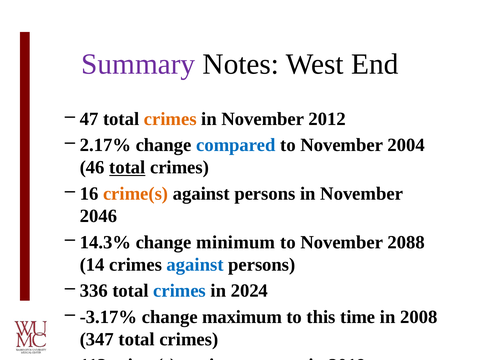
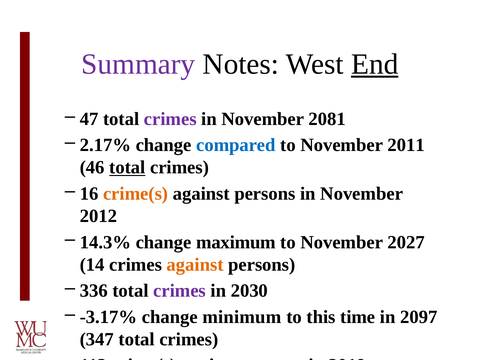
End underline: none -> present (375, 64)
crimes colour: orange -> purple (170, 119)
2012: 2012 -> 2081 (327, 119)
2004: 2004 -> 2011 (406, 145)
2046: 2046 -> 2012 (98, 216)
minimum: minimum -> maximum (236, 242)
2088: 2088 -> 2027 (406, 242)
against colour: blue -> orange (195, 265)
crimes colour: blue -> purple (180, 291)
2024: 2024 -> 2030 (249, 291)
maximum: maximum -> minimum (242, 317)
2008: 2008 -> 2097 (419, 317)
